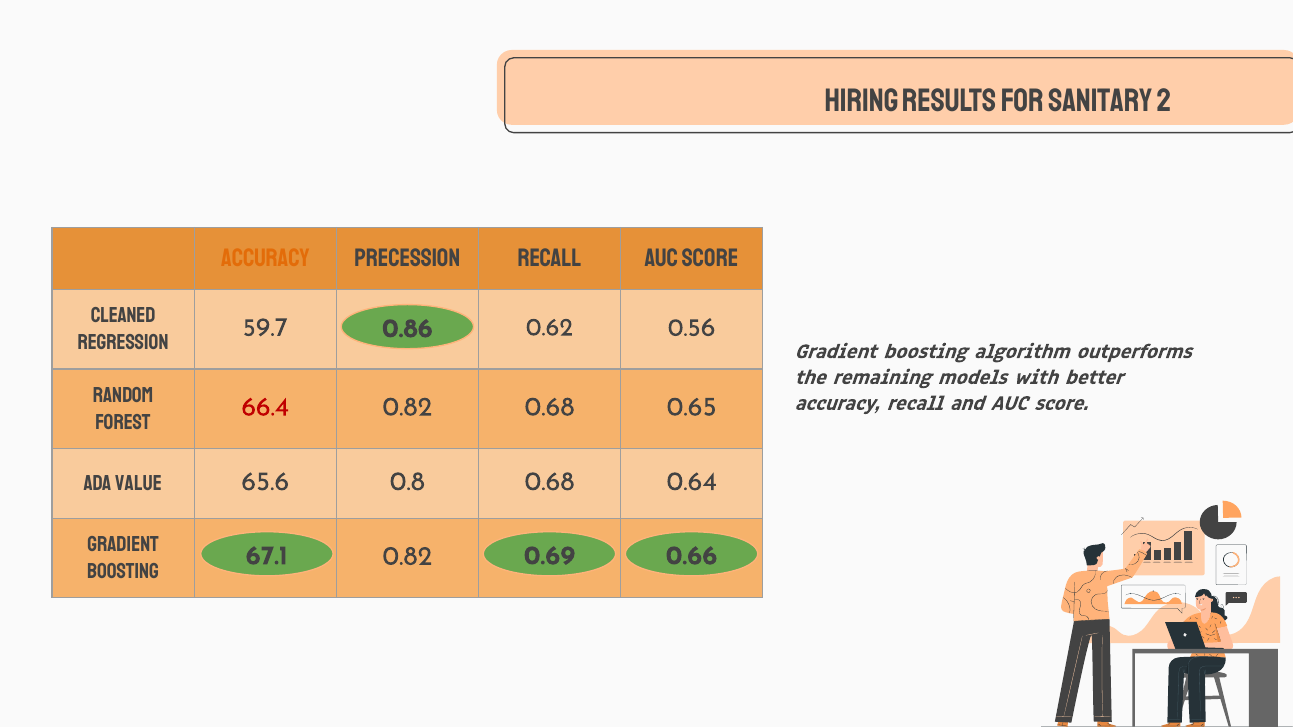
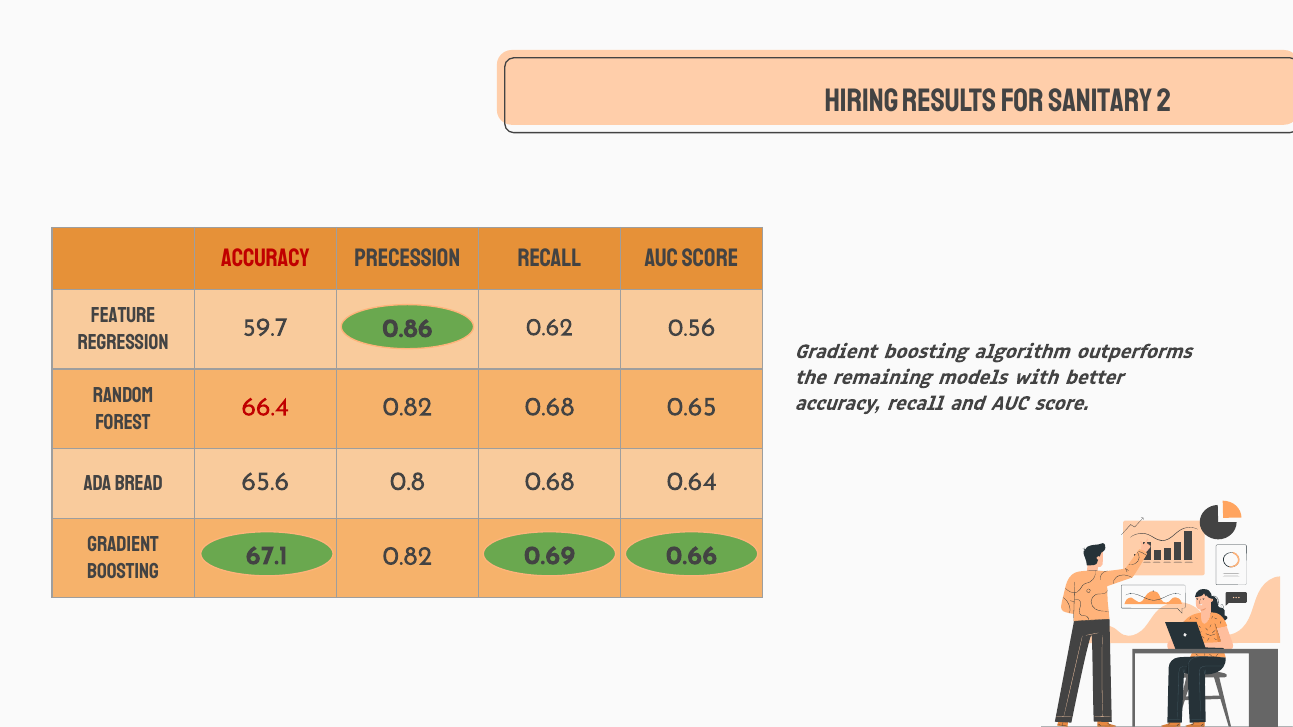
Accuracy colour: orange -> red (265, 258)
Cleaned: Cleaned -> Feature (123, 316)
value: value -> bread (139, 484)
